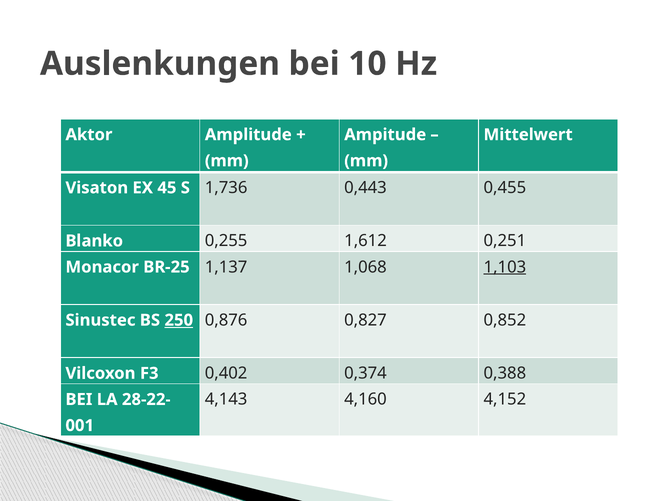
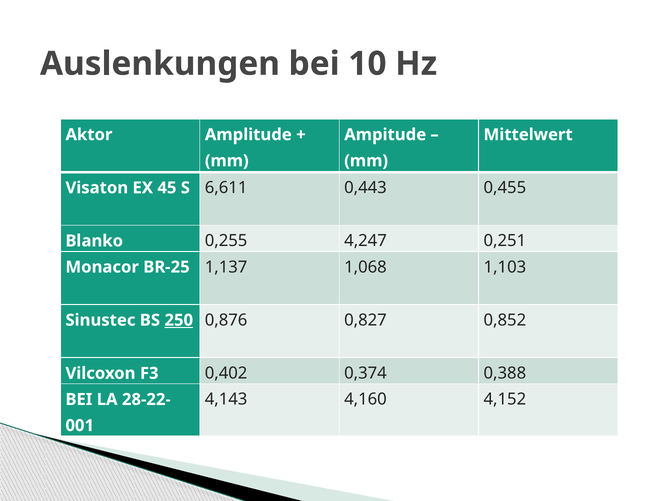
1,736: 1,736 -> 6,611 (226, 188)
1,612: 1,612 -> 4,247 (366, 241)
1,103 underline: present -> none (505, 267)
